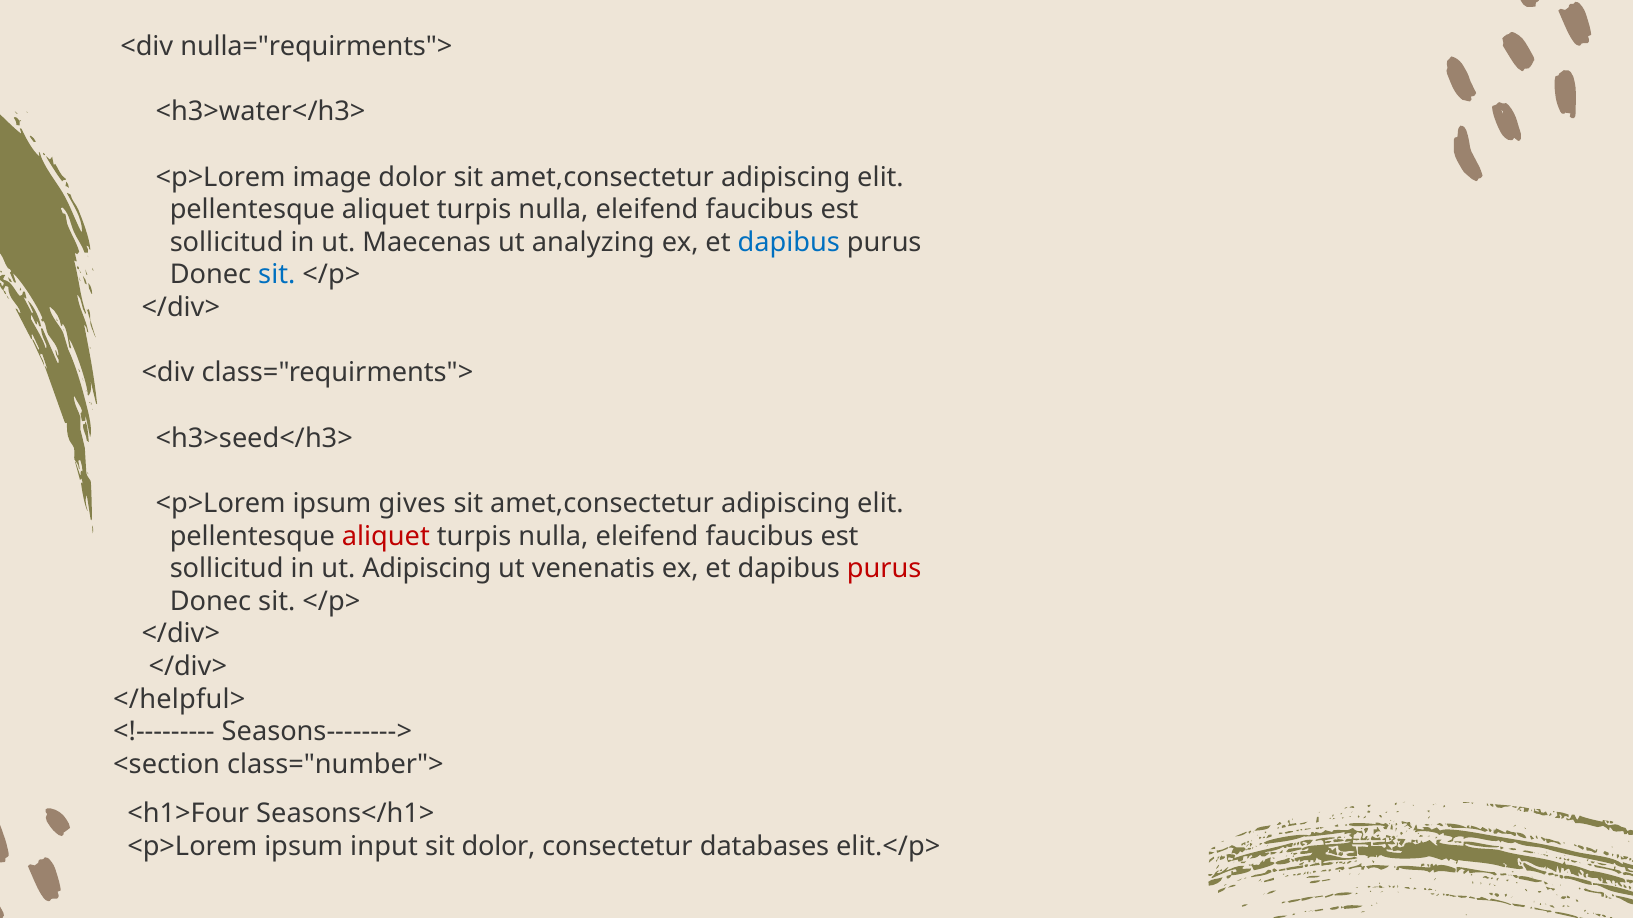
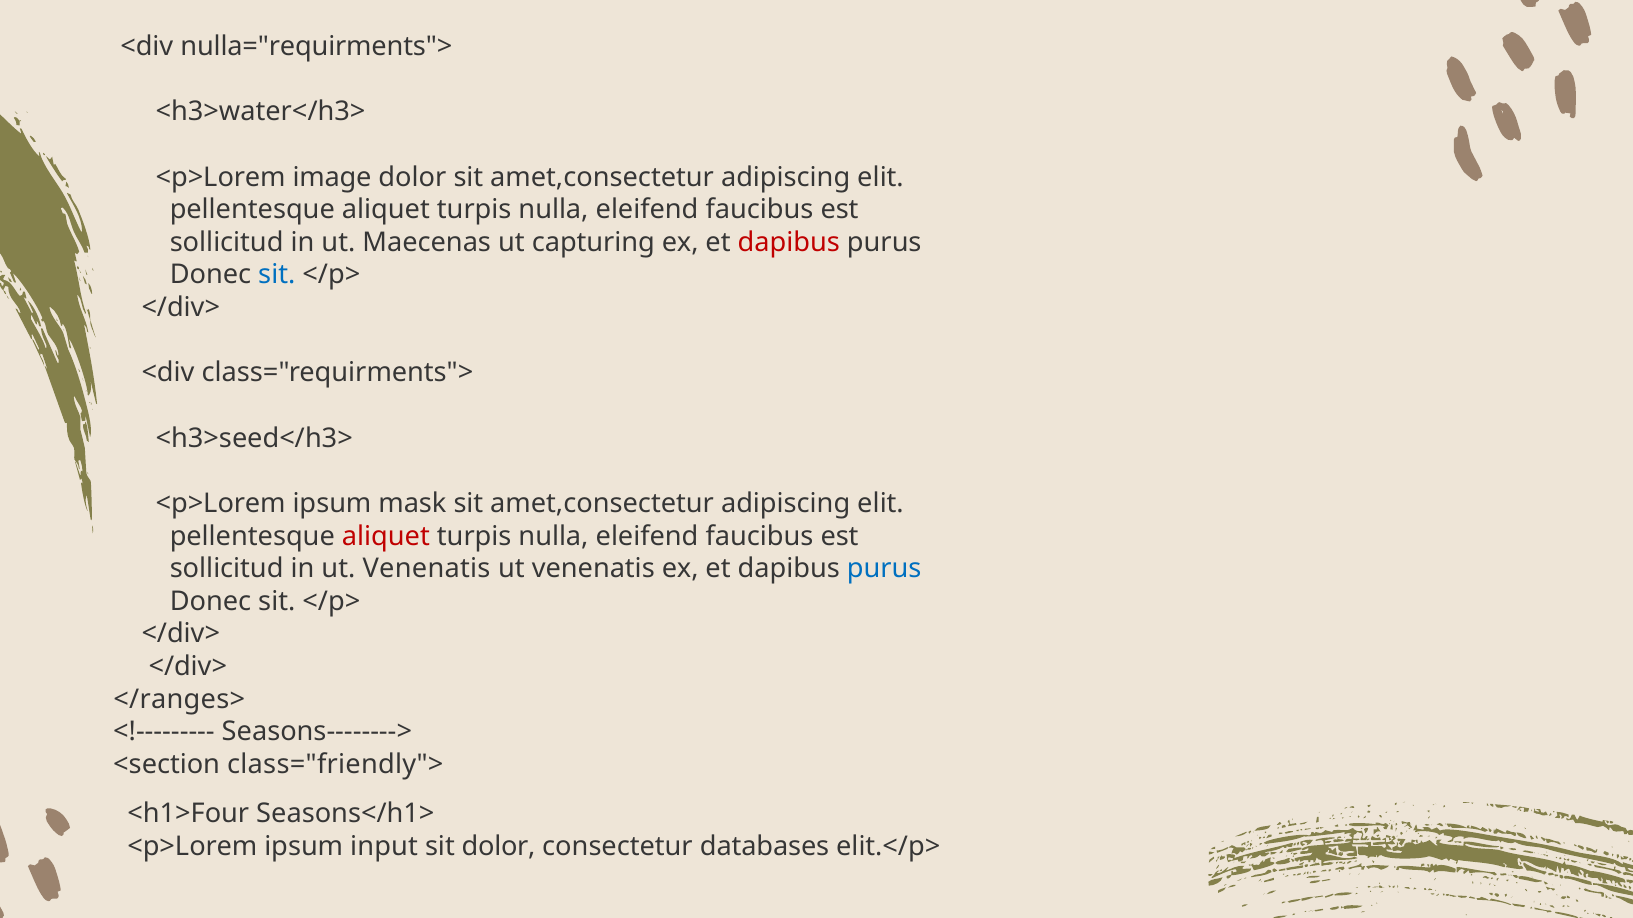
analyzing: analyzing -> capturing (593, 242)
dapibus colour: blue -> red (789, 242)
gives: gives -> mask (412, 504)
in ut Adipiscing: Adipiscing -> Venenatis (427, 569)
purus colour: red -> blue (884, 569)
</helpful>: </helpful> -> </ranges> (179, 700)
class="number">: class="number"> -> class="friendly"> (335, 765)
